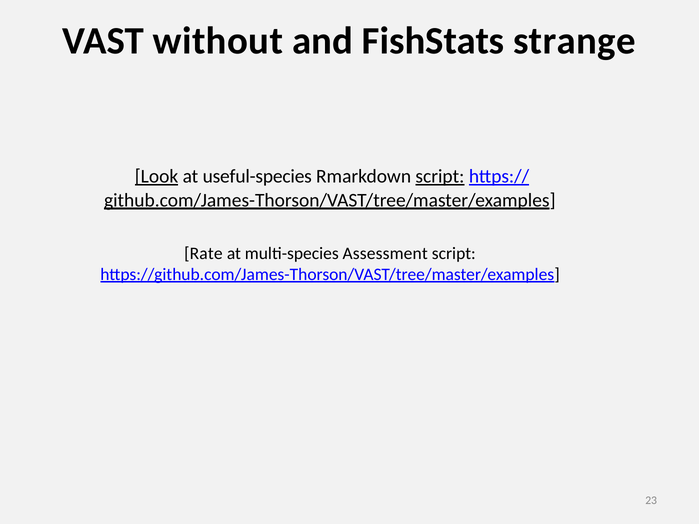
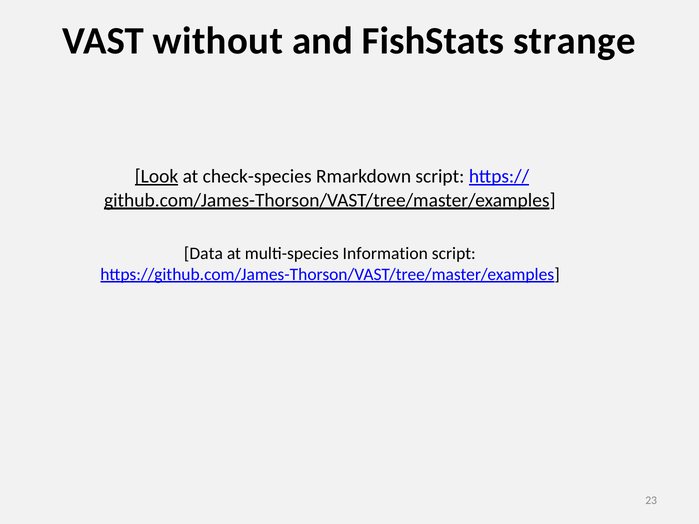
useful-species: useful-species -> check-species (257, 176)
script underline: present -> none (440, 176)
Rate: Rate -> Data (203, 253)
Assessment: Assessment -> Information (385, 253)
